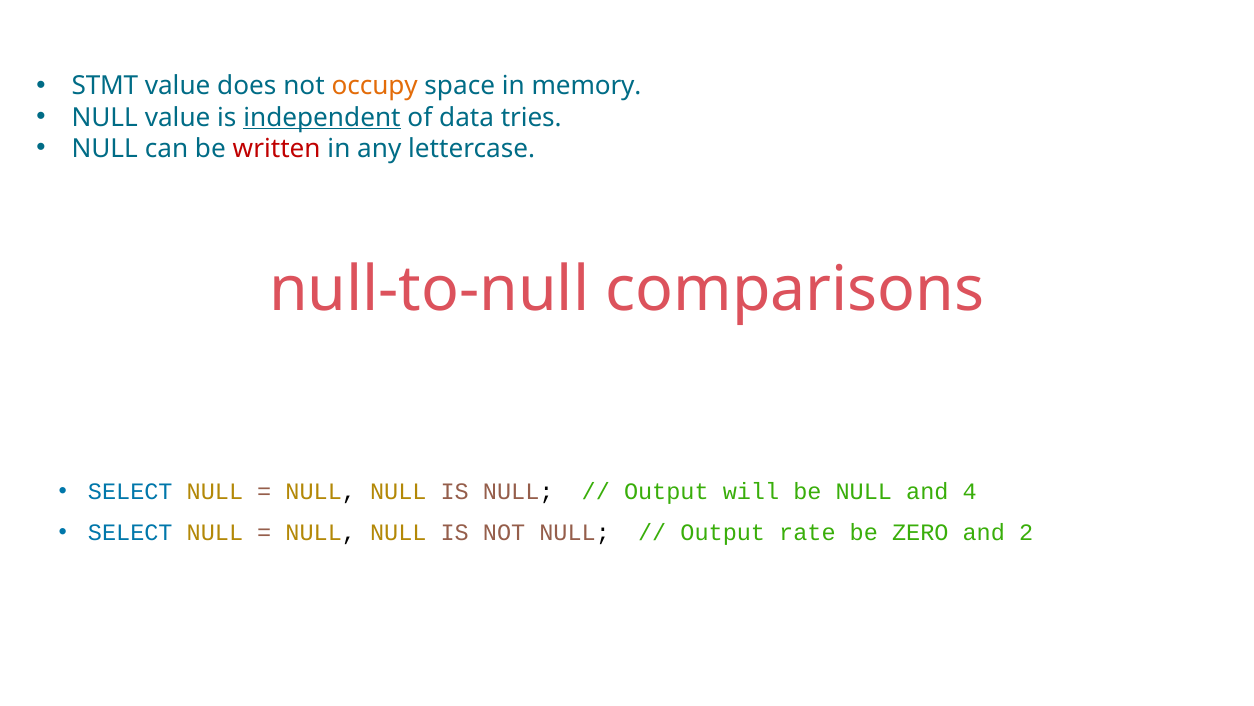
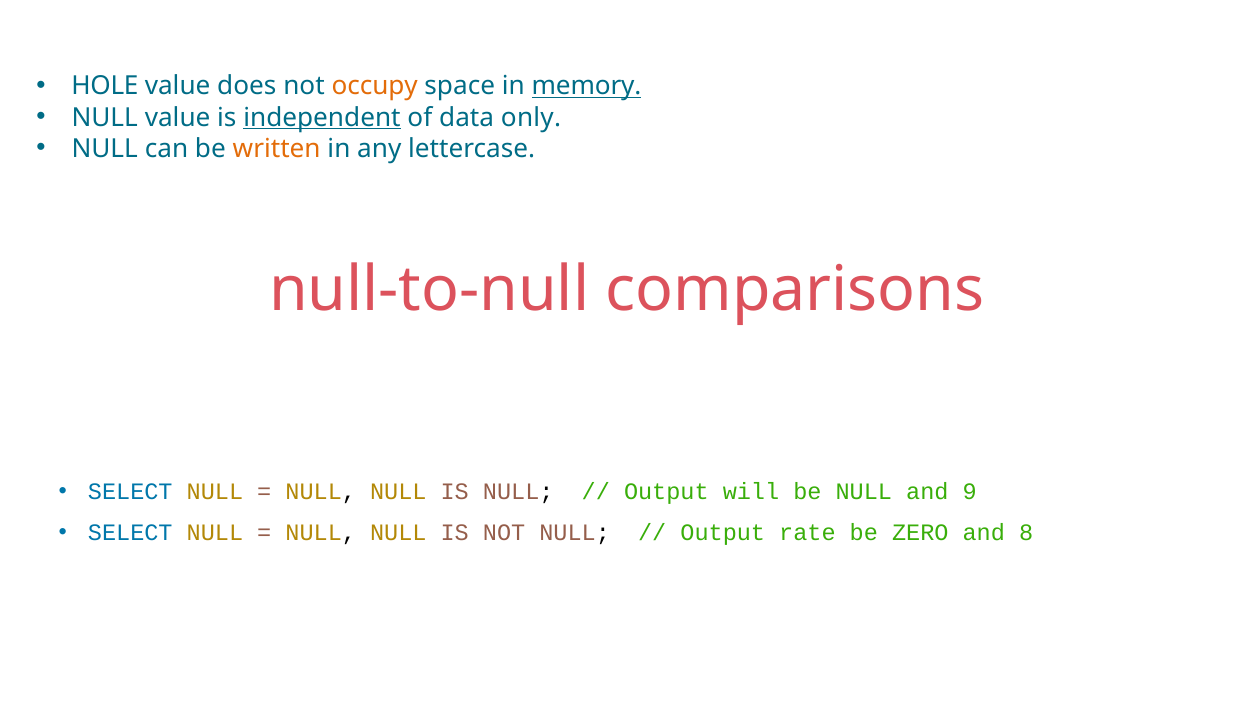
STMT: STMT -> HOLE (105, 86)
memory underline: none -> present (586, 86)
tries: tries -> only (531, 117)
written colour: red -> orange (277, 149)
4: 4 -> 9 (970, 492)
2: 2 -> 8 (1026, 532)
